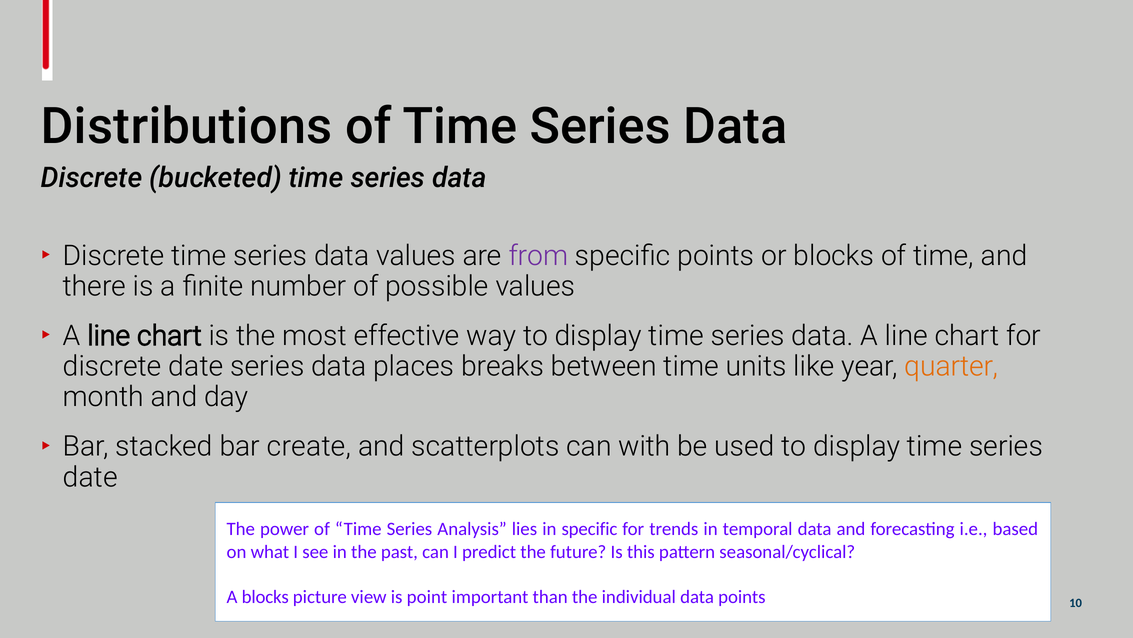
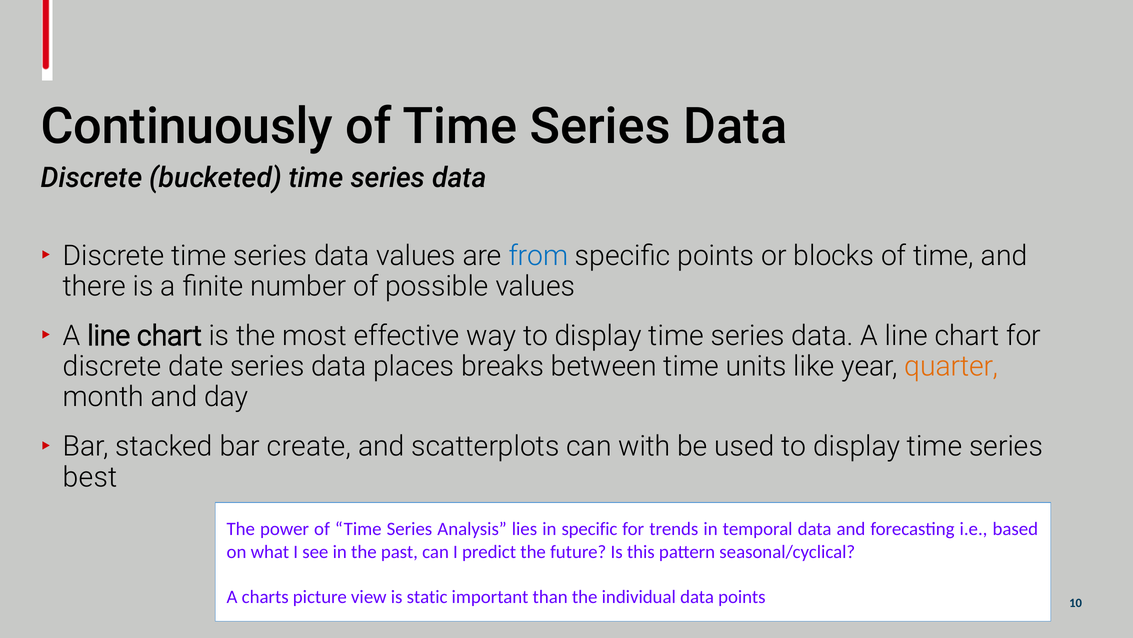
Distributions: Distributions -> Continuously (187, 126)
from colour: purple -> blue (538, 255)
date: date -> best (90, 477)
A blocks: blocks -> charts (265, 597)
point: point -> static (427, 597)
